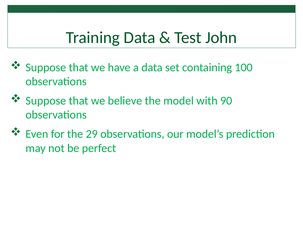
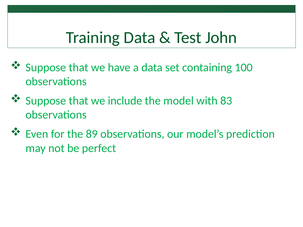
believe: believe -> include (125, 101)
90: 90 -> 83 (226, 101)
29: 29 -> 89 (92, 134)
